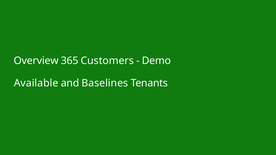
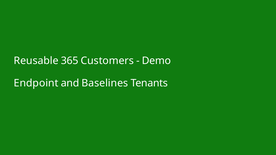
Overview: Overview -> Reusable (36, 61)
Available: Available -> Endpoint (36, 83)
